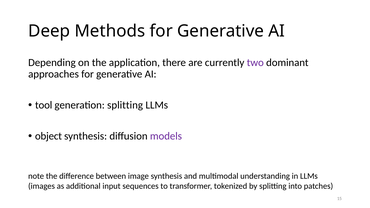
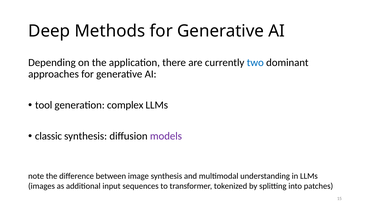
two colour: purple -> blue (255, 63)
generation splitting: splitting -> complex (125, 105)
object: object -> classic (48, 136)
